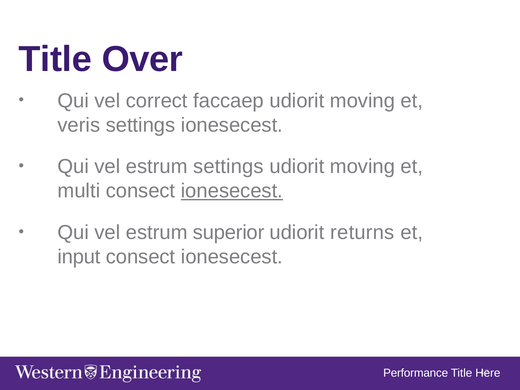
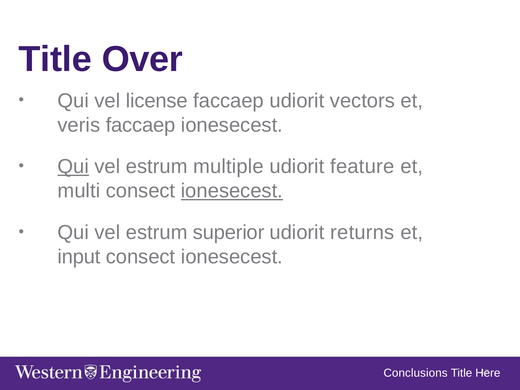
correct: correct -> license (157, 101)
faccaep udiorit moving: moving -> vectors (362, 101)
veris settings: settings -> faccaep (141, 125)
Qui underline: none -> present (73, 167)
estrum settings: settings -> multiple (228, 167)
moving: moving -> feature (362, 167)
Performance: Performance -> Conclusions (416, 373)
